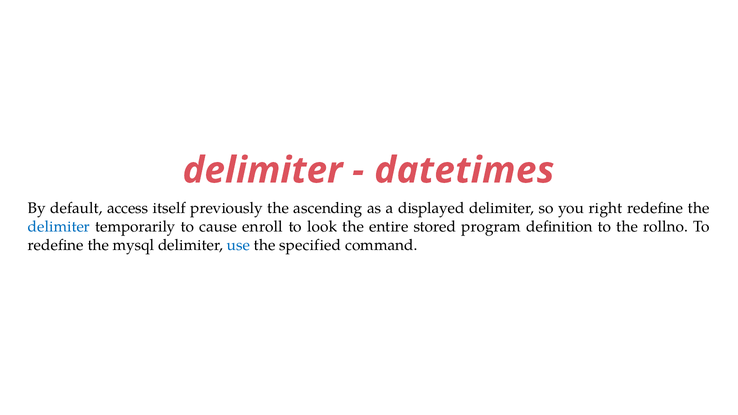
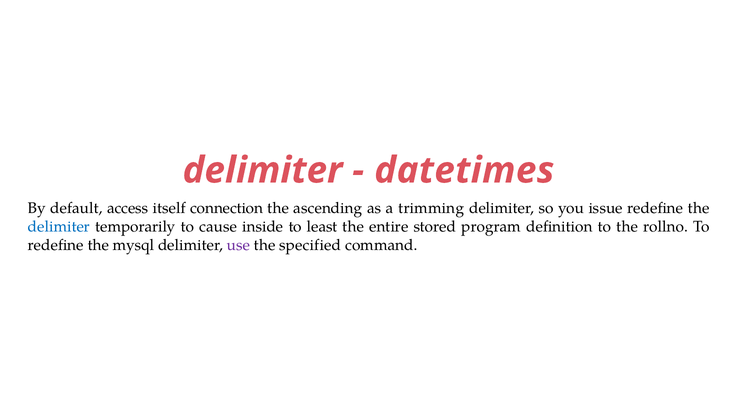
previously: previously -> connection (227, 208)
displayed: displayed -> trimming (431, 208)
right: right -> issue (606, 208)
enroll: enroll -> inside (263, 227)
look: look -> least (322, 227)
use colour: blue -> purple (238, 245)
